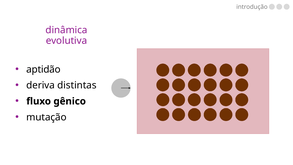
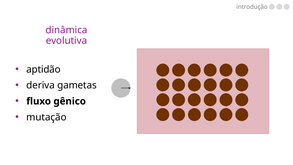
distintas: distintas -> gametas (77, 85)
